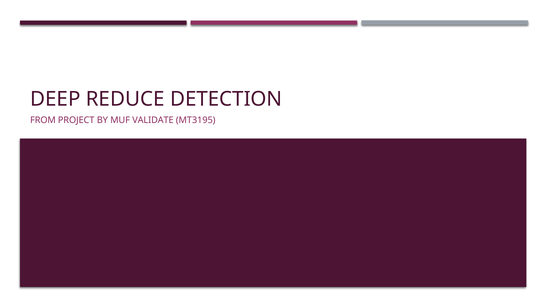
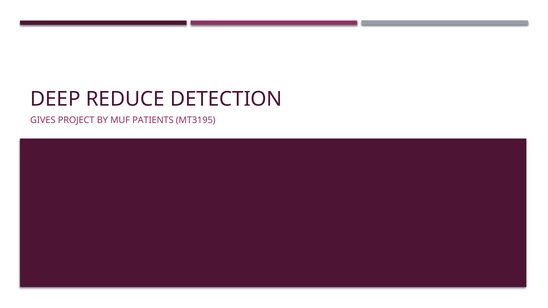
FROM: FROM -> GIVES (43, 120)
VALIDATE: VALIDATE -> PATIENTS (153, 120)
